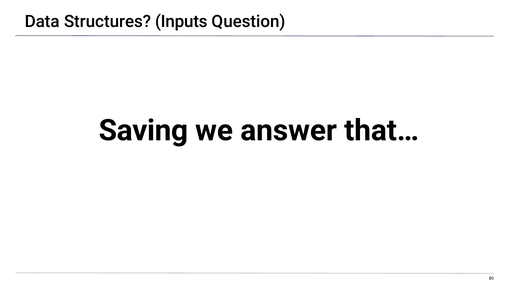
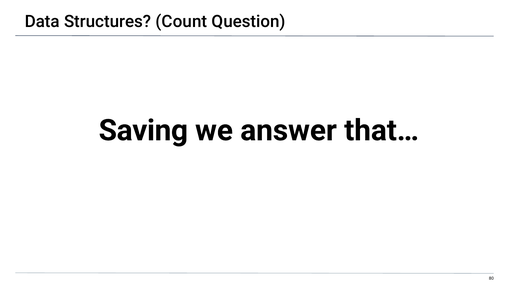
Inputs: Inputs -> Count (181, 22)
